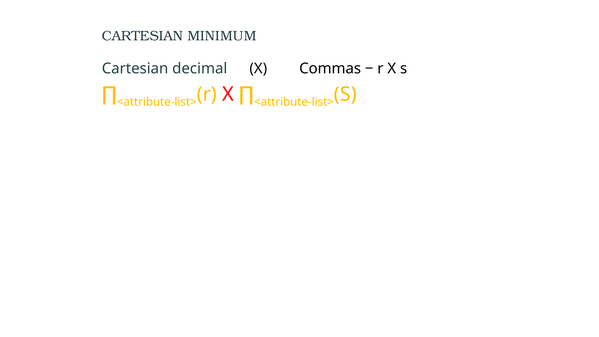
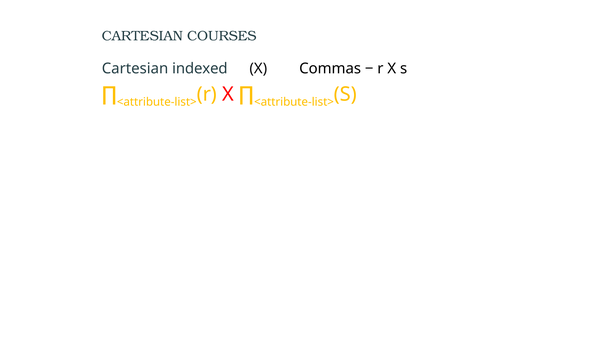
MINIMUM: MINIMUM -> COURSES (222, 36)
decimal: decimal -> indexed (200, 68)
